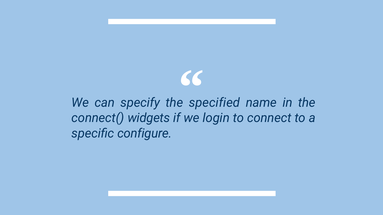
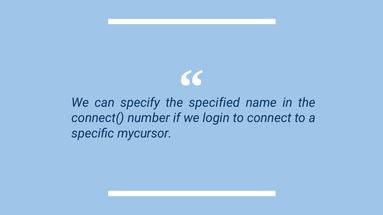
widgets: widgets -> number (149, 118)
configure: configure -> mycursor (145, 134)
